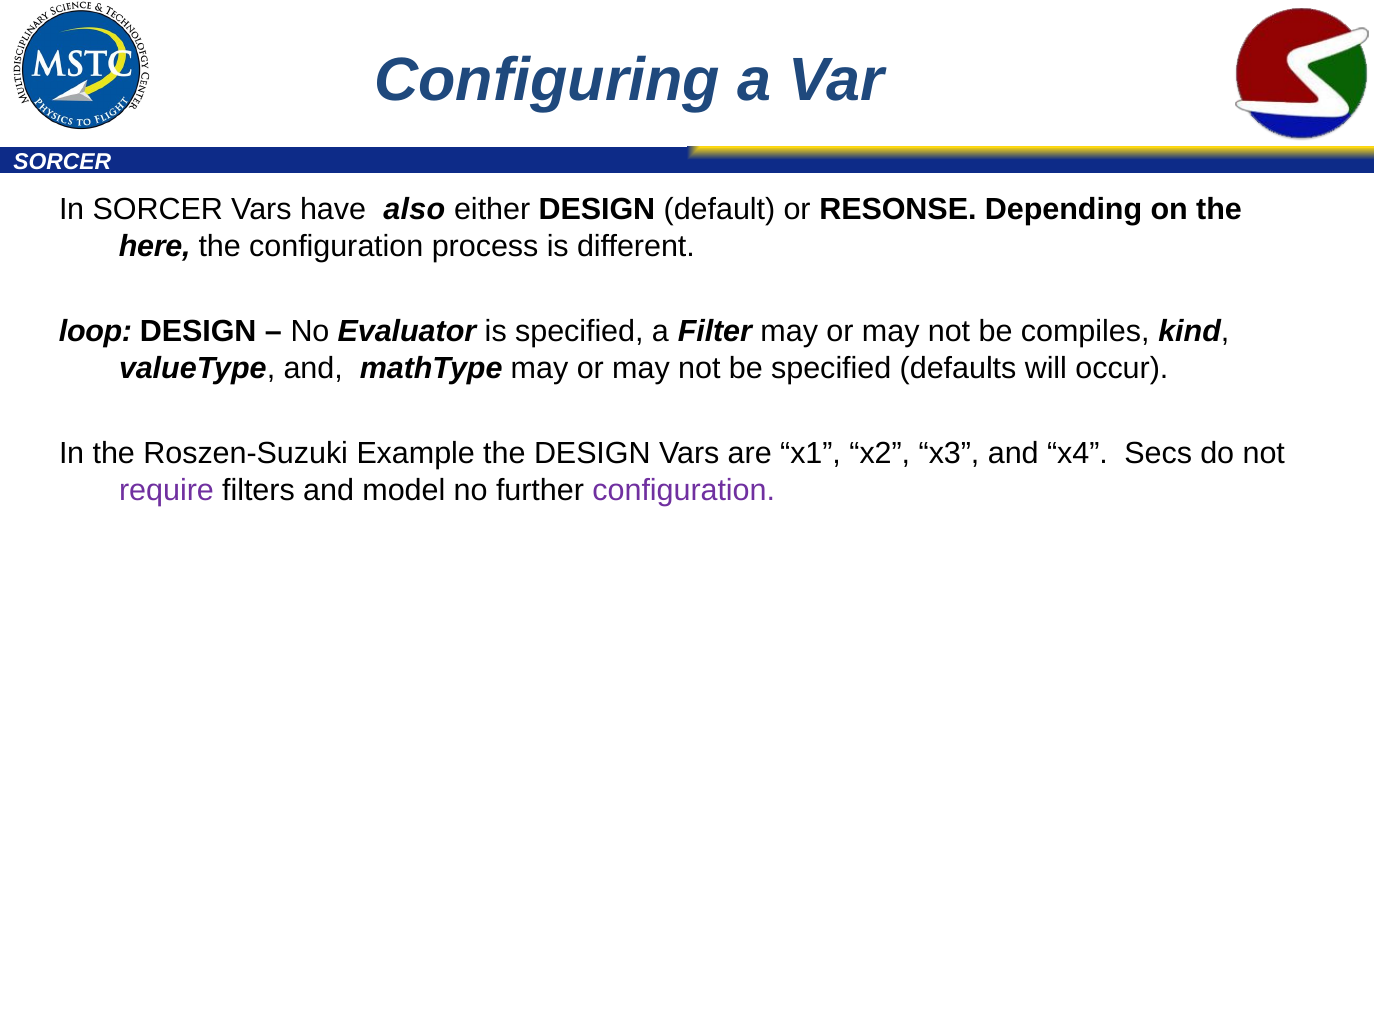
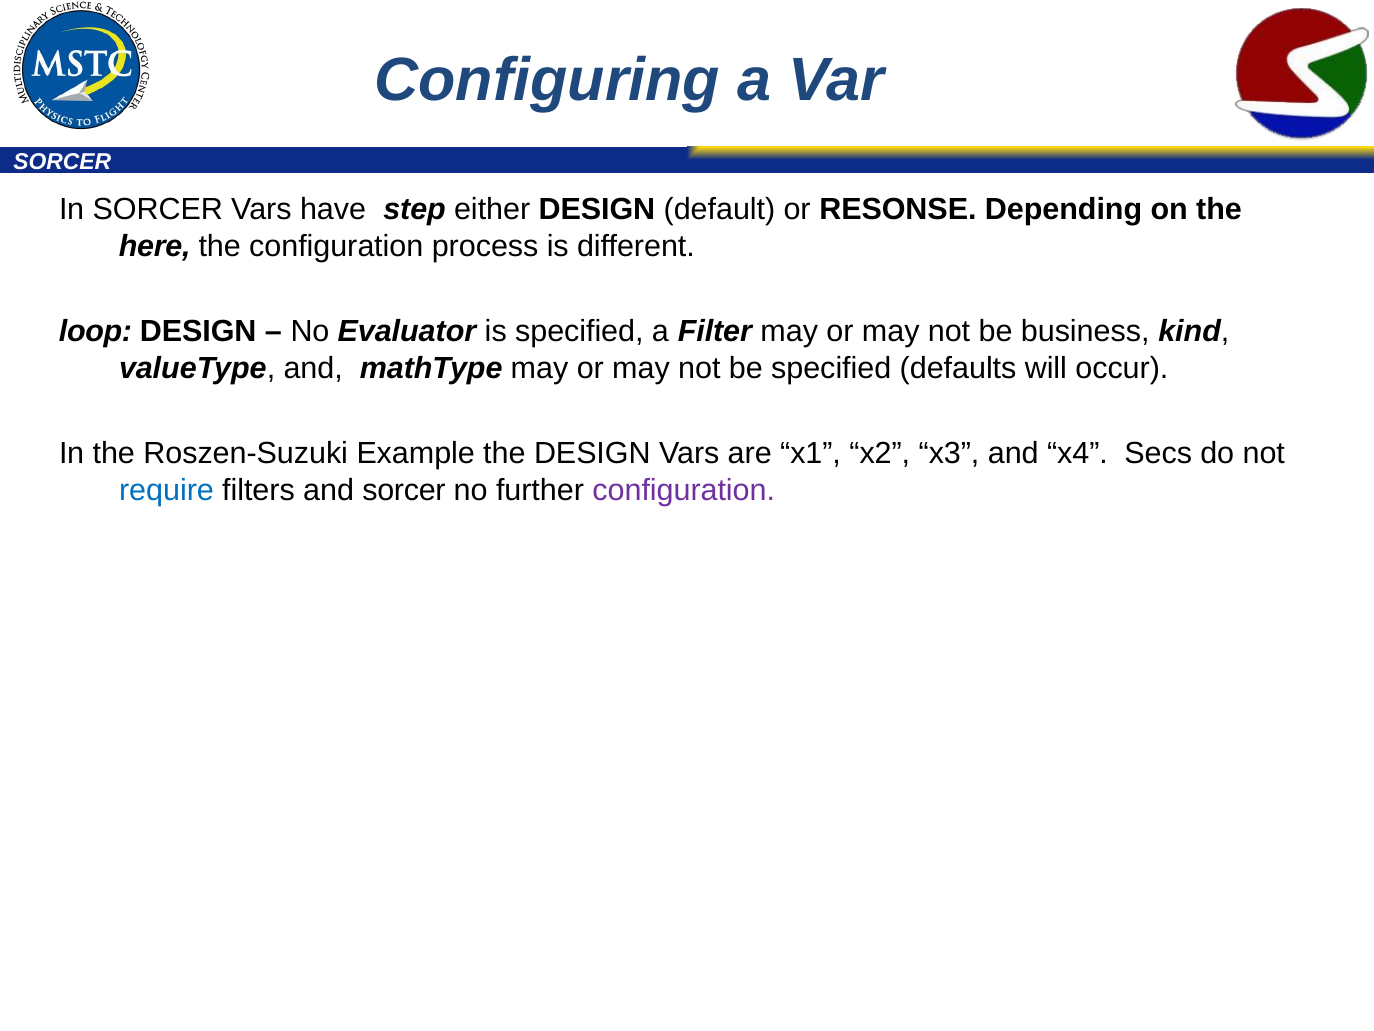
also: also -> step (415, 209)
compiles: compiles -> business (1085, 331)
require colour: purple -> blue (167, 490)
and model: model -> sorcer (404, 490)
